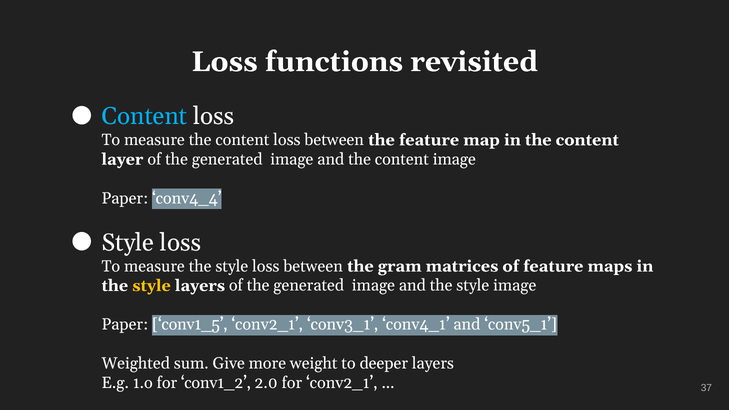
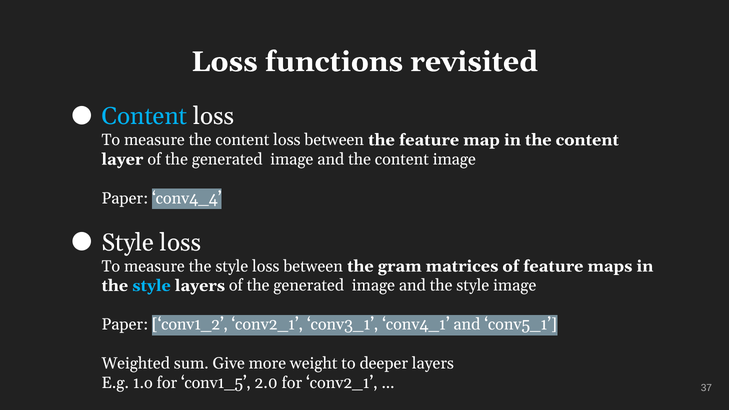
style colour: yellow -> light blue (152, 286)
conv1_5: conv1_5 -> conv1_2 (190, 325)
conv1_2: conv1_2 -> conv1_5 (216, 383)
